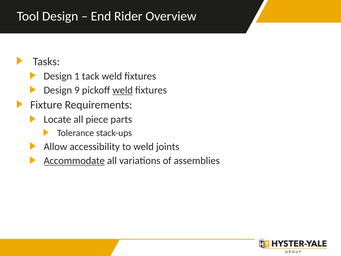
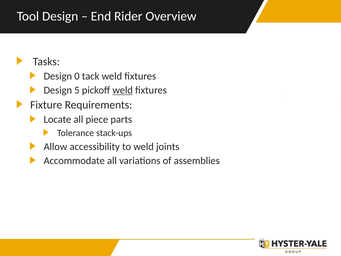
1: 1 -> 0 (77, 76)
9: 9 -> 5 (77, 90)
Accommodate underline: present -> none (74, 161)
